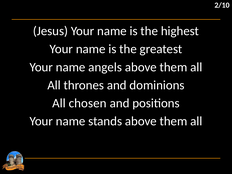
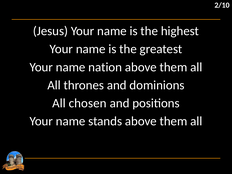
angels: angels -> nation (105, 67)
